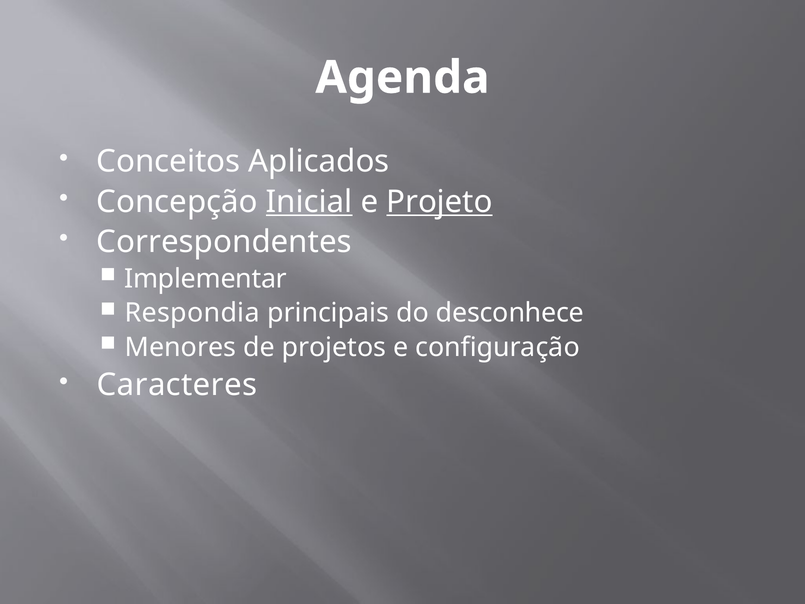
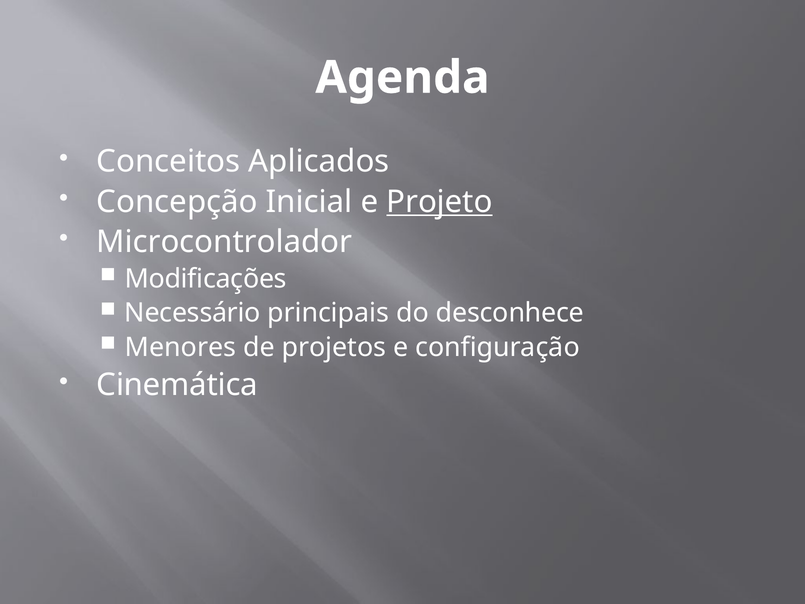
Inicial underline: present -> none (309, 202)
Correspondentes: Correspondentes -> Microcontrolador (224, 242)
Implementar: Implementar -> Modificações (206, 279)
Respondia: Respondia -> Necessário (193, 313)
Caracteres: Caracteres -> Cinemática (177, 385)
